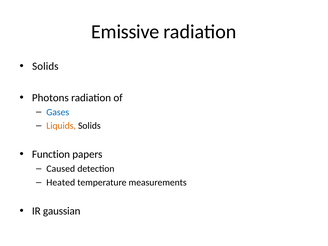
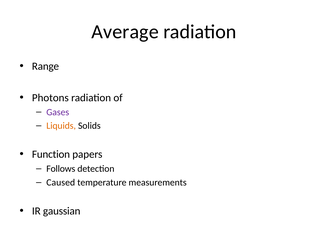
Emissive: Emissive -> Average (125, 32)
Solids: Solids -> Range (45, 66)
Gases colour: blue -> purple (58, 112)
Caused: Caused -> Follows (61, 169)
Heated: Heated -> Caused (61, 182)
